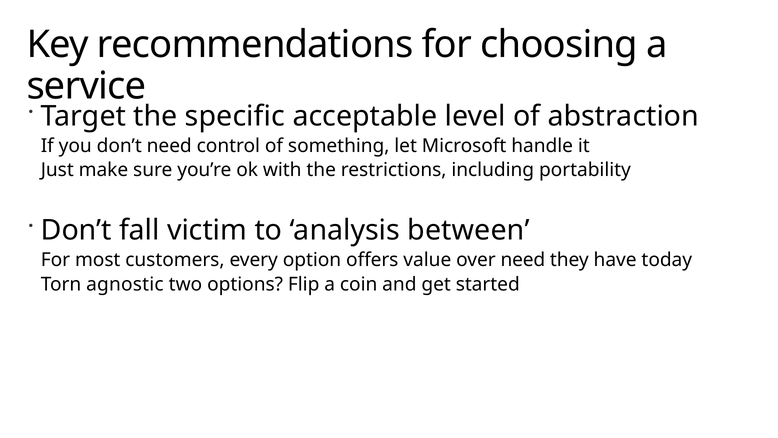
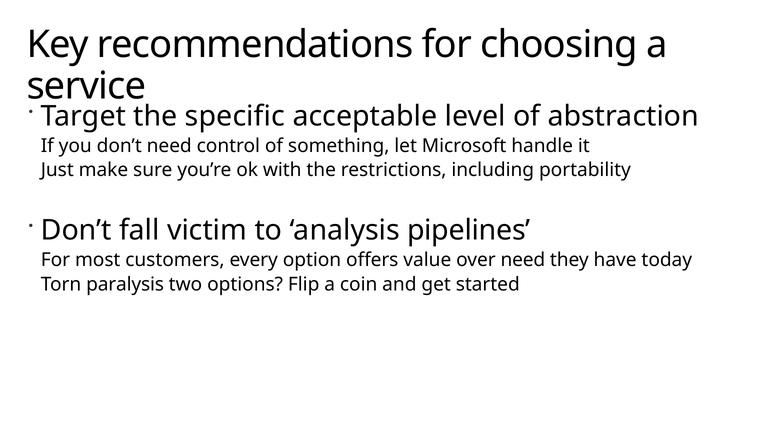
between: between -> pipelines (469, 230)
agnostic: agnostic -> paralysis (125, 284)
